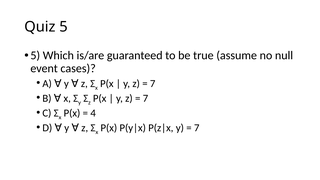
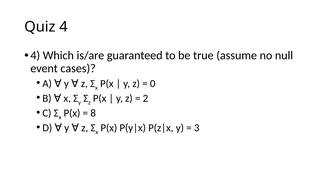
Quiz 5: 5 -> 4 (64, 27)
5: 5 -> 4 (35, 56)
7: 7 -> 0 (153, 84)
7: 7 -> 2 (146, 98)
4: 4 -> 8 (93, 113)
7: 7 -> 3 (197, 128)
